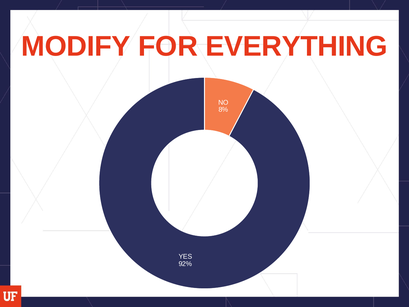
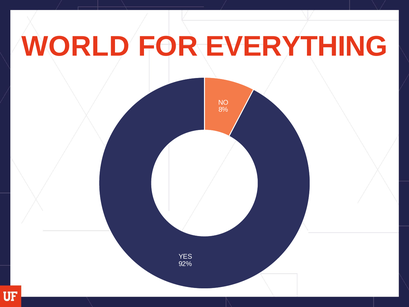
MODIFY: MODIFY -> WORLD (76, 46)
